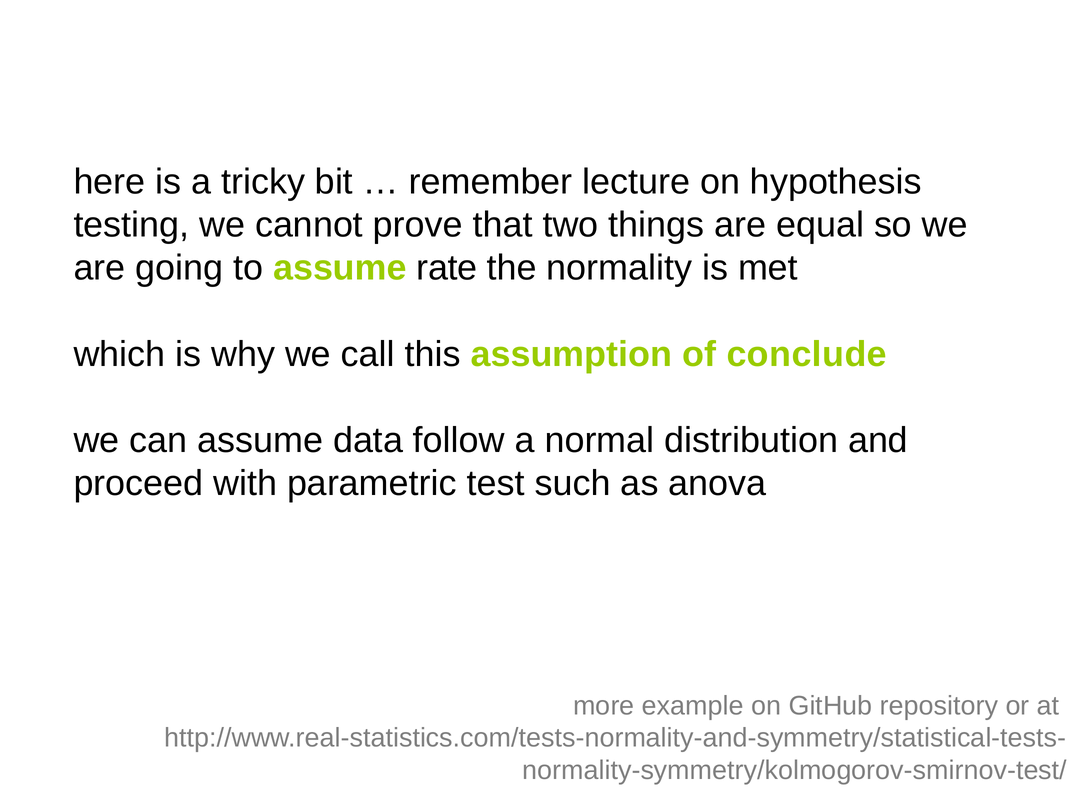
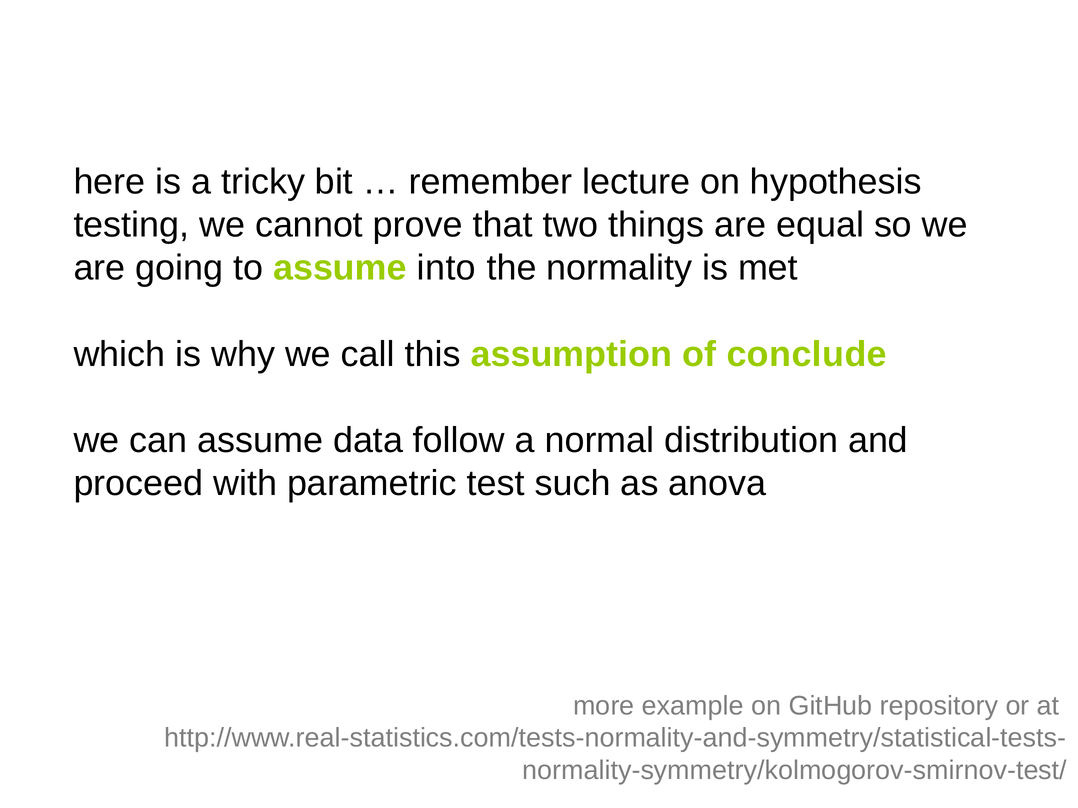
rate: rate -> into (446, 268)
